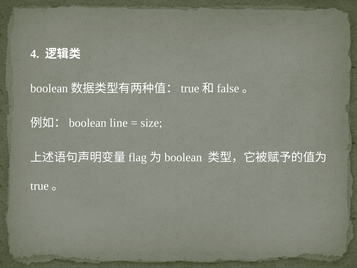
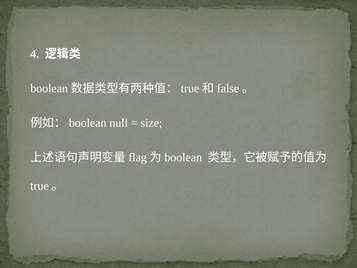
line: line -> null (119, 123)
